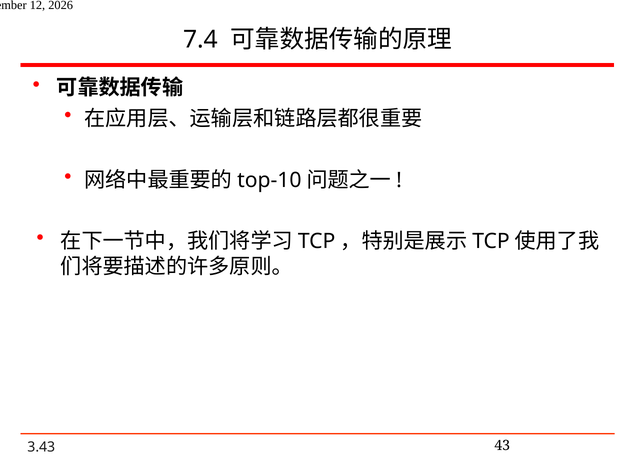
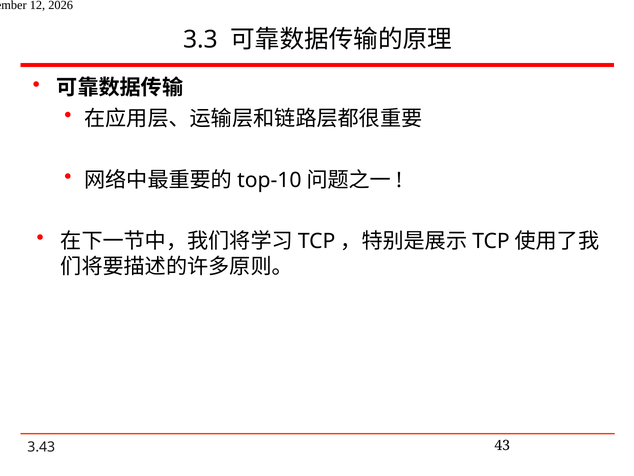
7.4: 7.4 -> 3.3 (201, 40)
